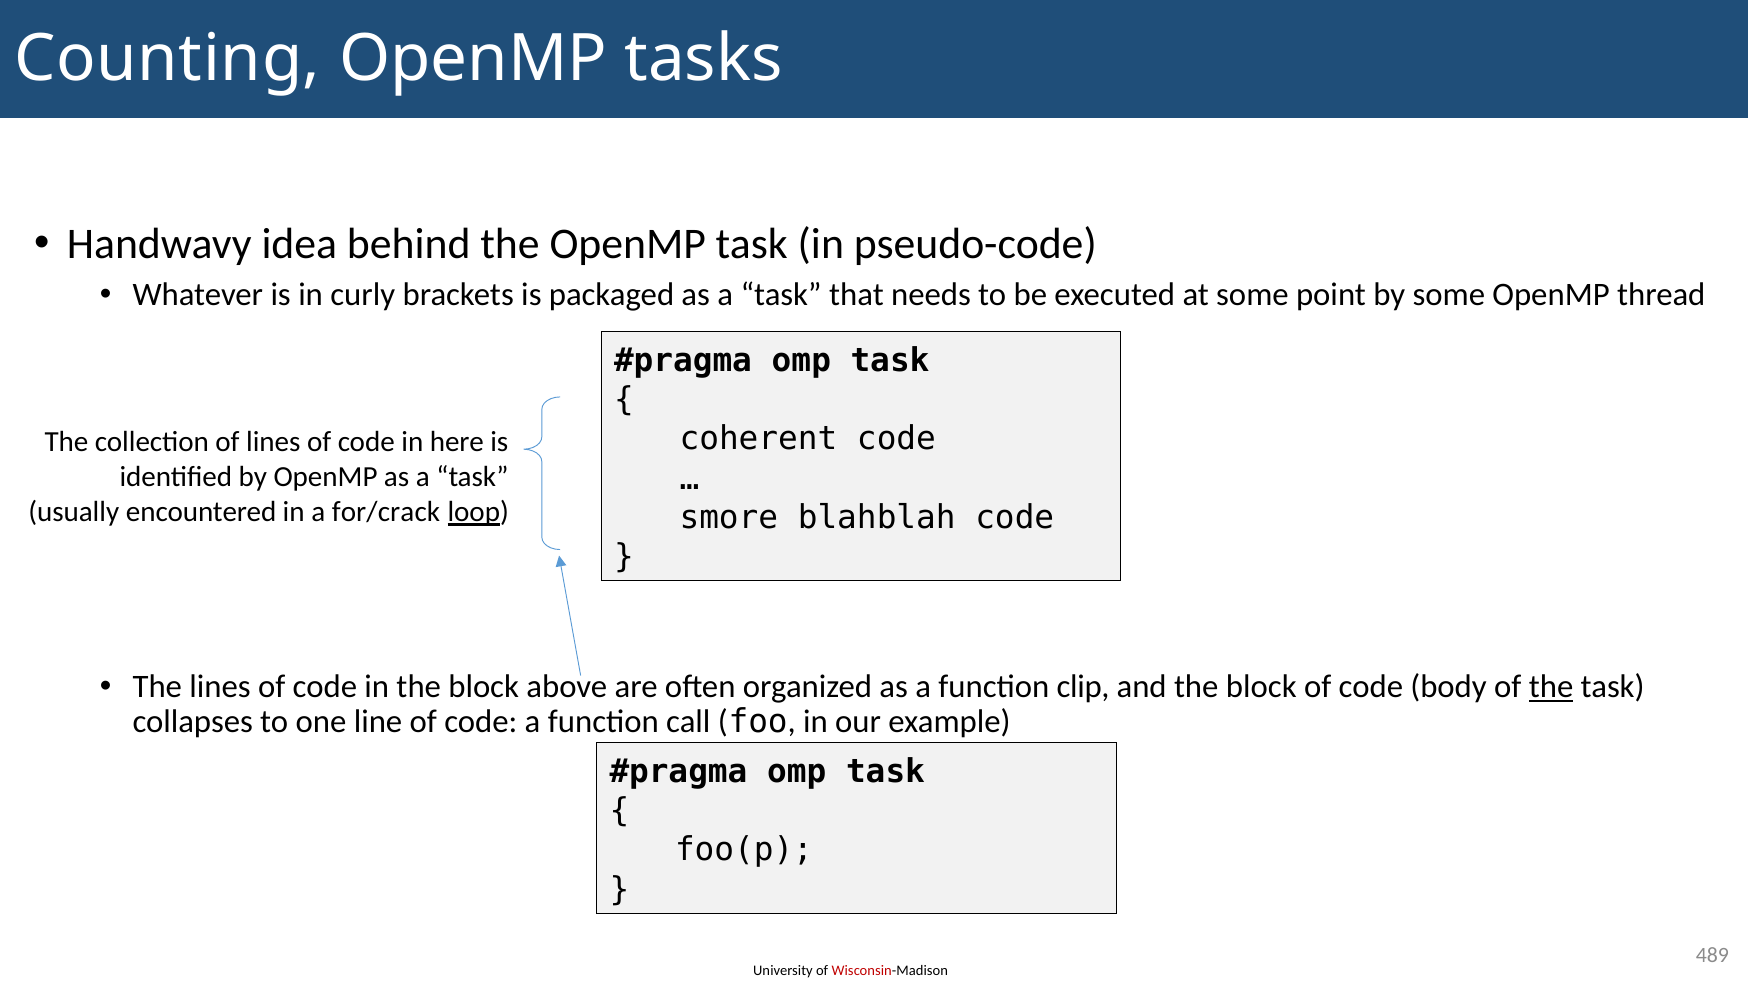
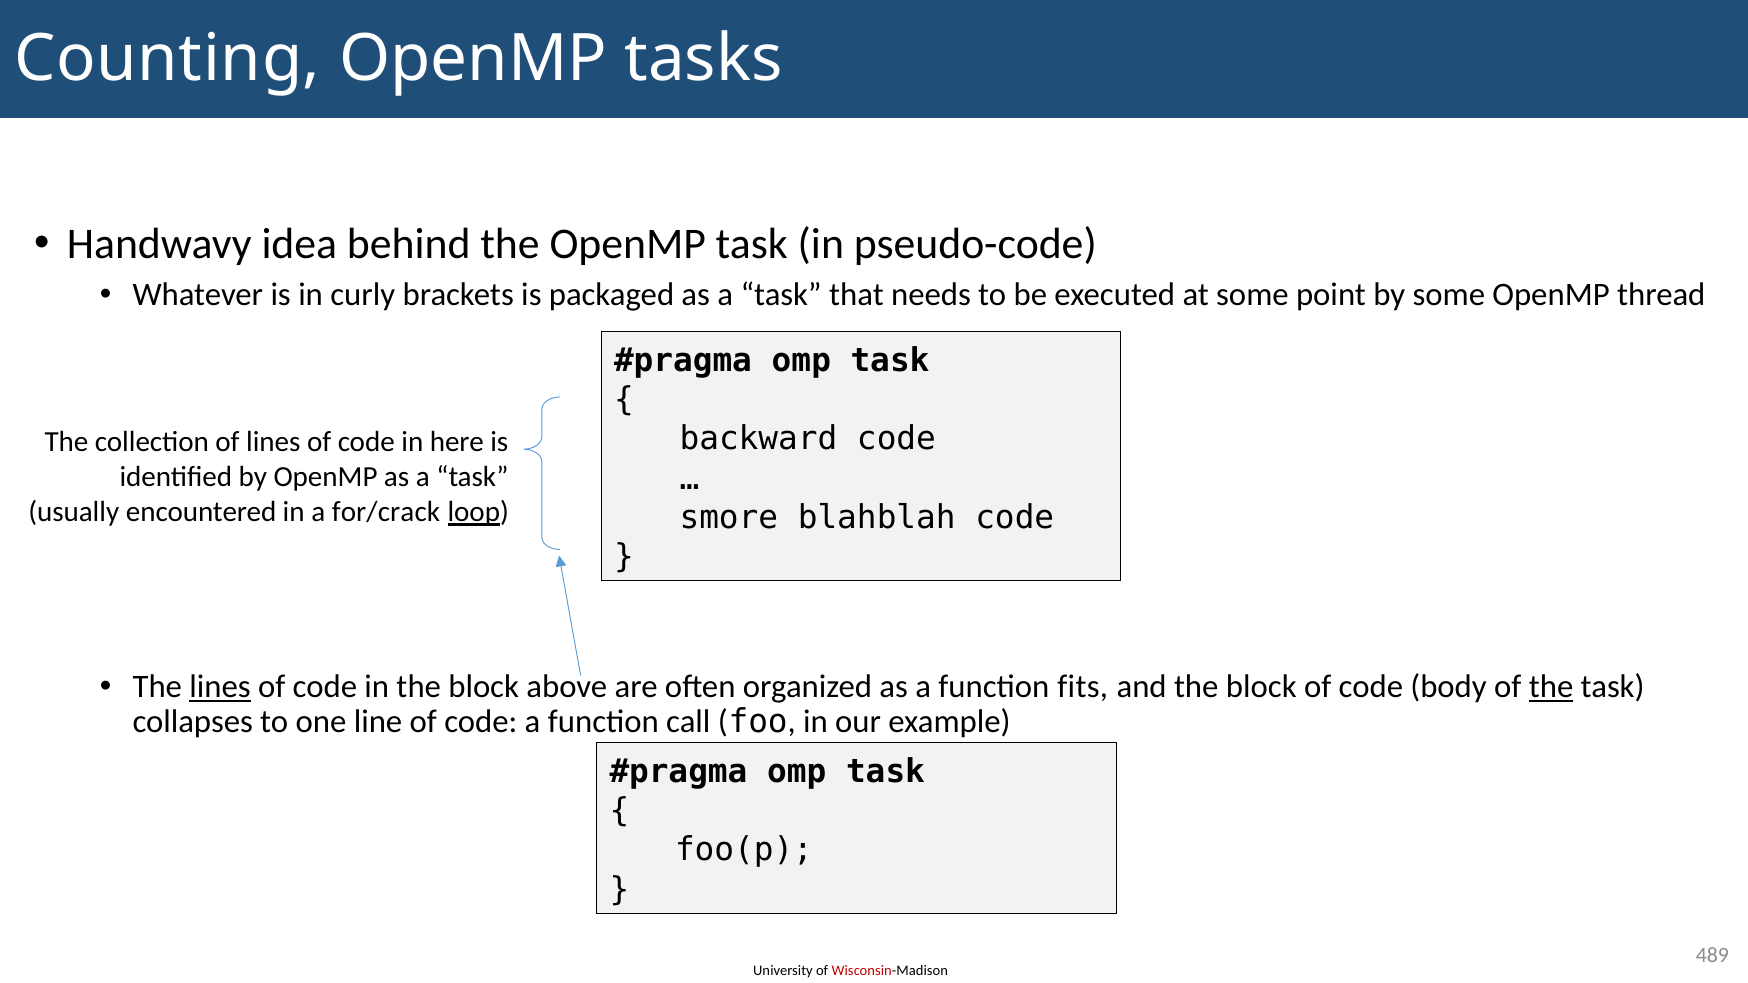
coherent: coherent -> backward (758, 439)
lines underline: none -> present (220, 687)
clip: clip -> fits (1083, 687)
